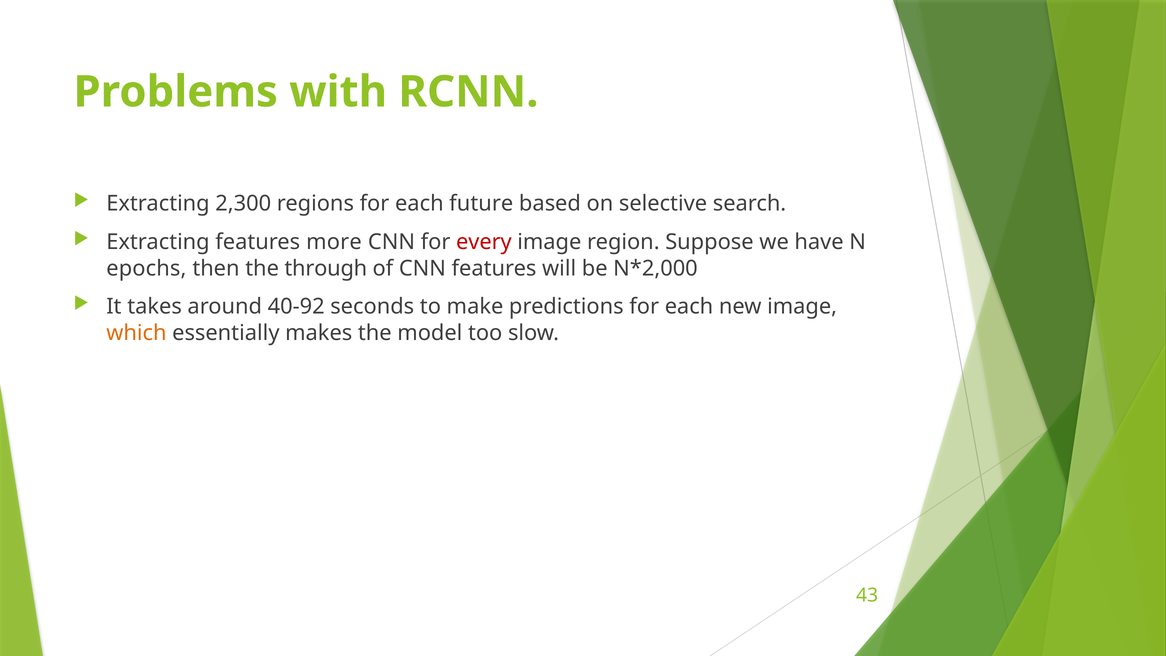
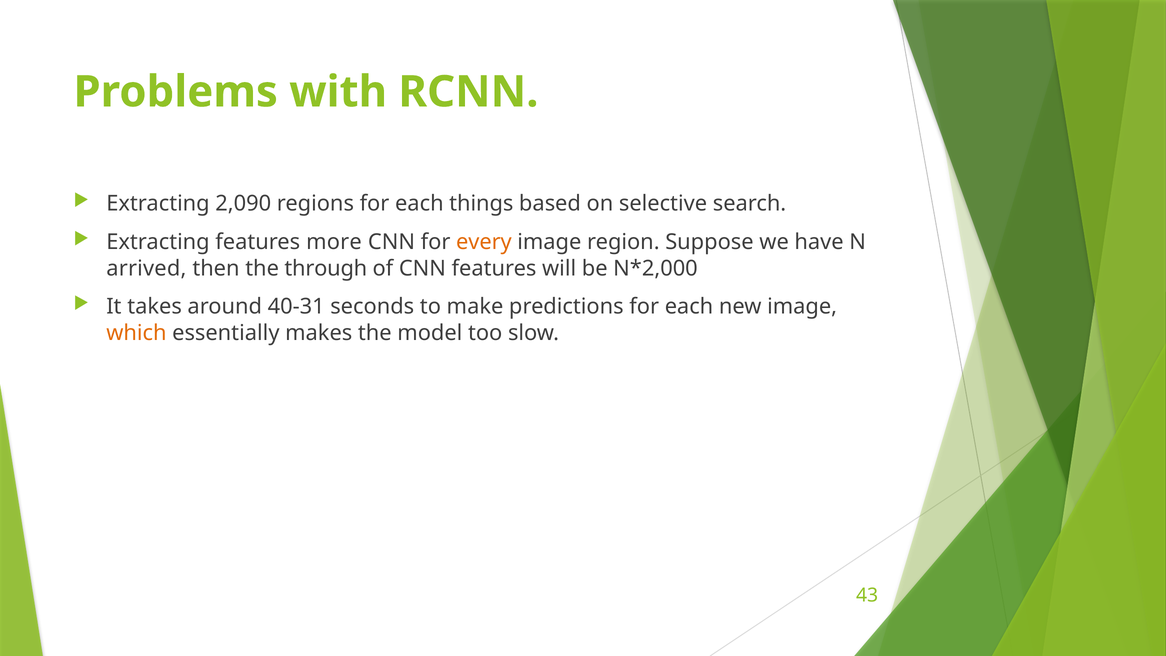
2,300: 2,300 -> 2,090 (243, 204)
future: future -> things (481, 204)
every colour: red -> orange (484, 242)
epochs: epochs -> arrived (146, 268)
40-92: 40-92 -> 40-31 (296, 307)
